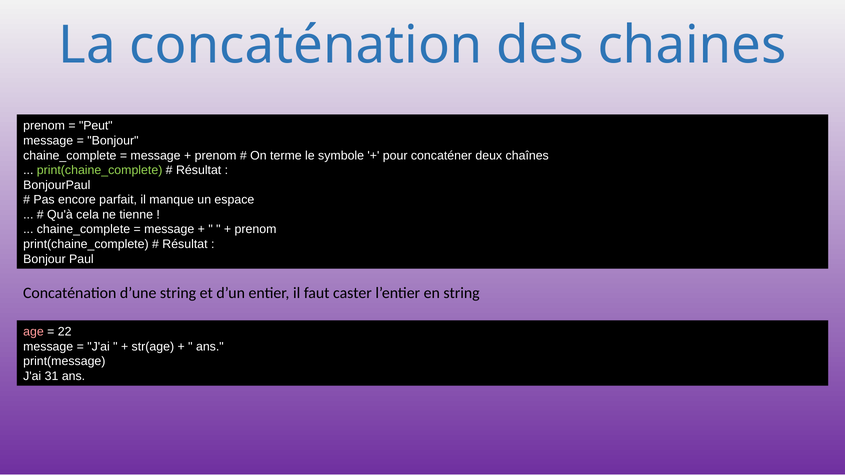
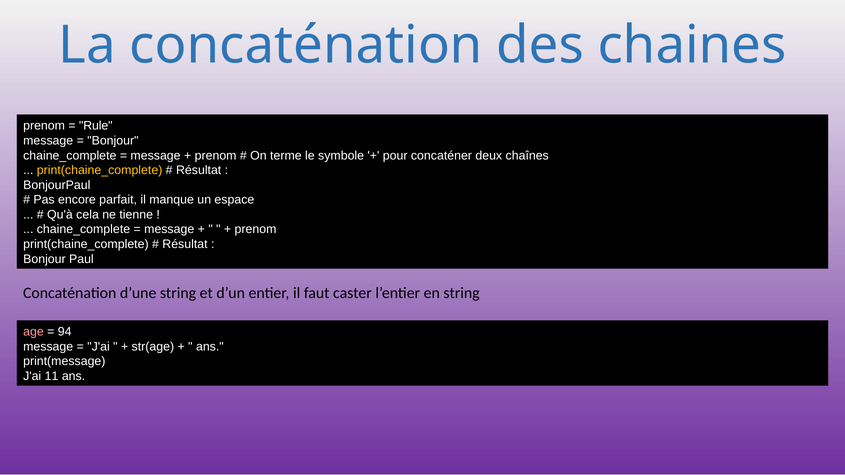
Peut: Peut -> Rule (96, 126)
print(chaine_complete colour: light green -> yellow (100, 170)
22: 22 -> 94 (65, 332)
31: 31 -> 11 (52, 376)
